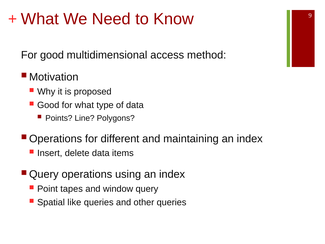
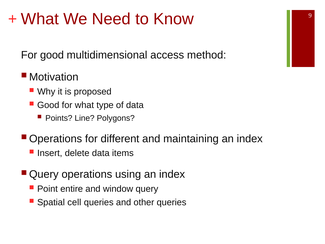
tapes: tapes -> entire (72, 189)
like: like -> cell (74, 202)
